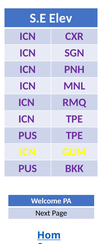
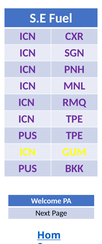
Elev: Elev -> Fuel (61, 18)
